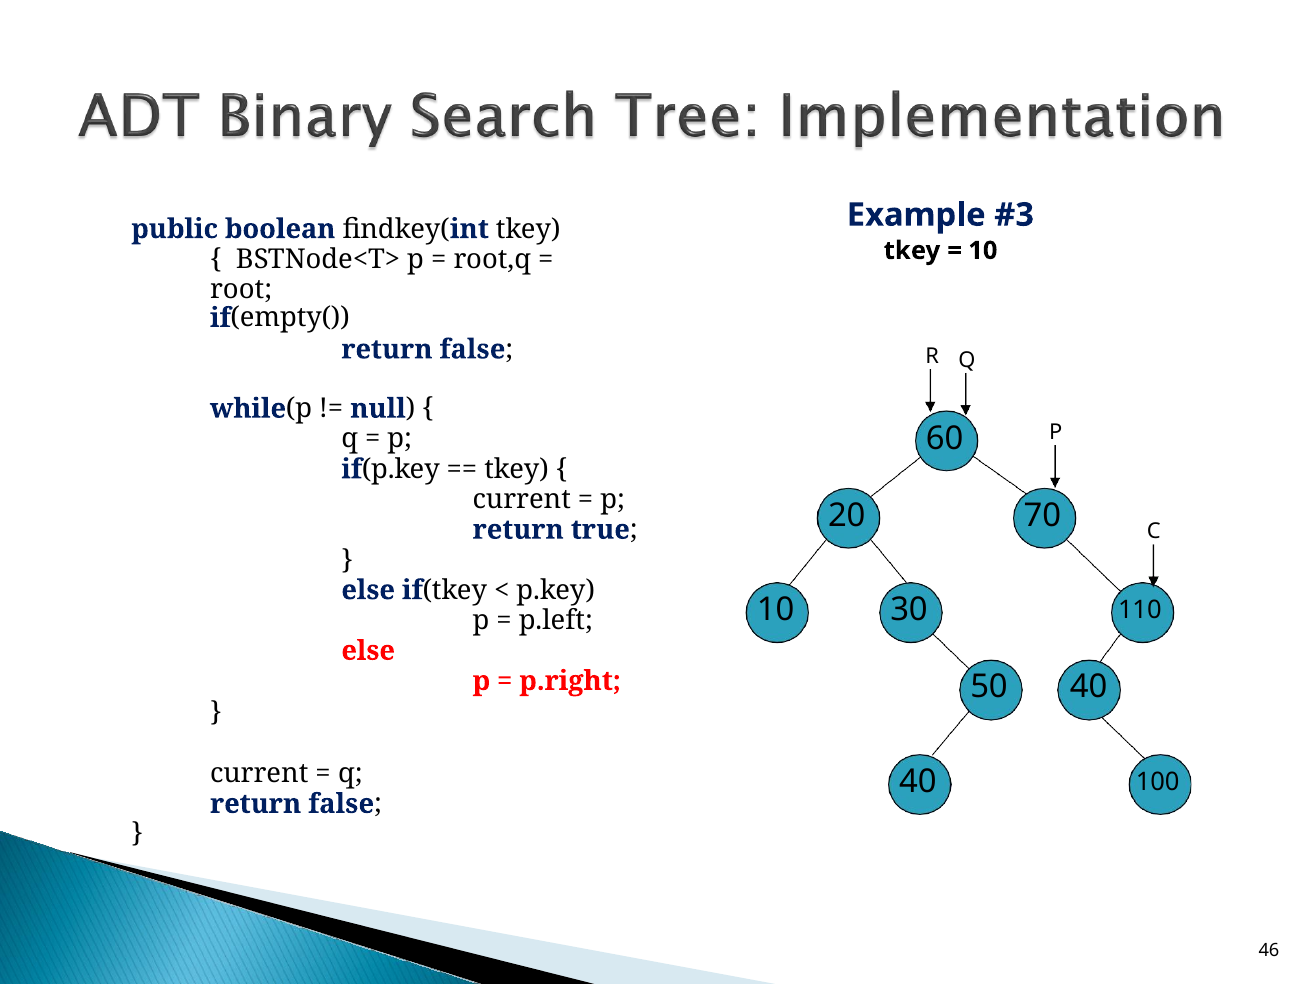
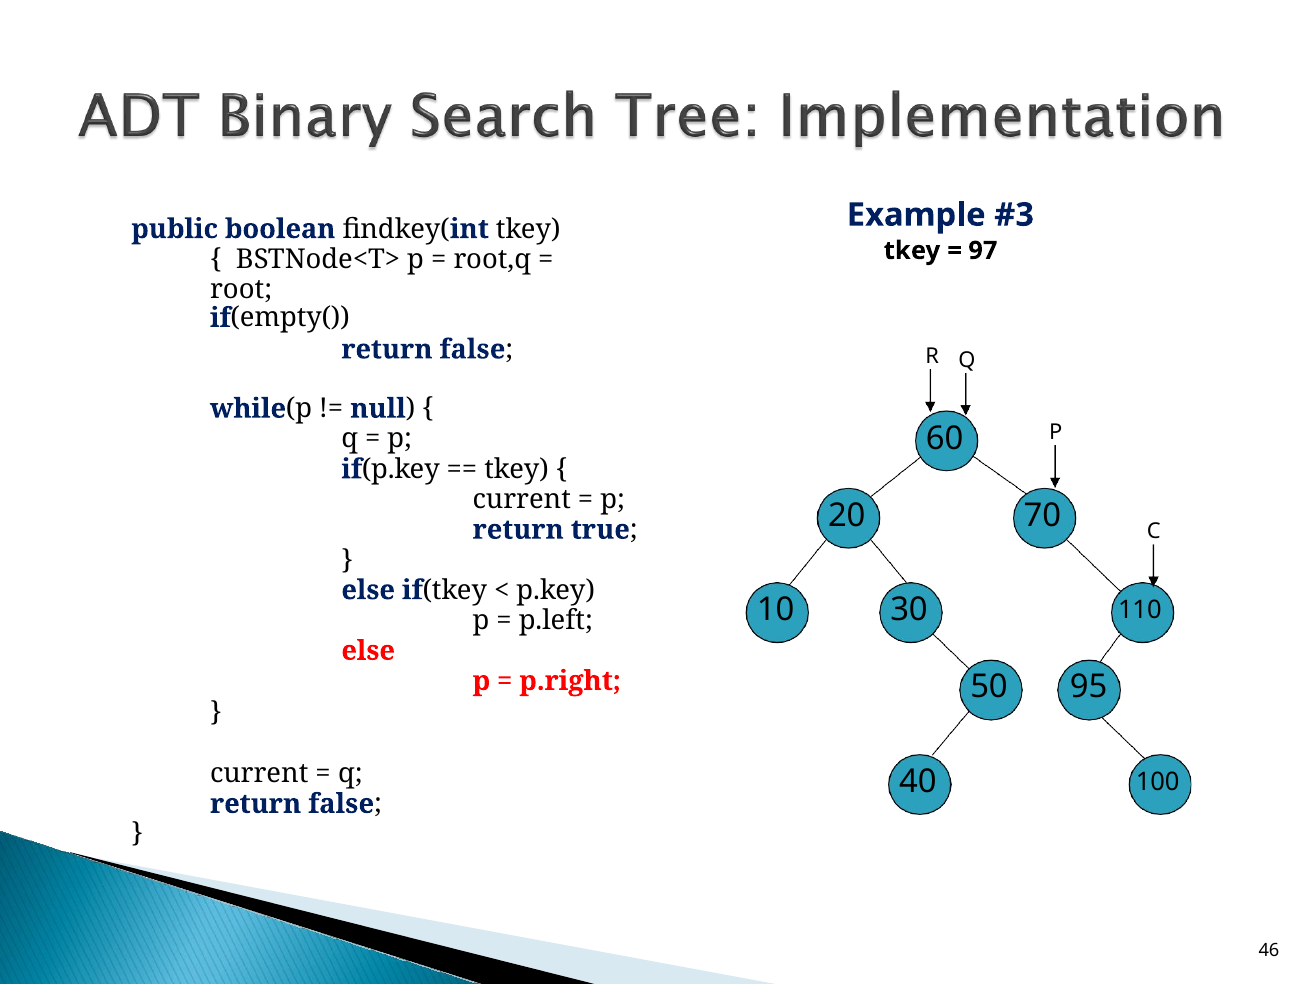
10: 10 -> 97 (983, 251)
50 40: 40 -> 95 (1089, 687)
